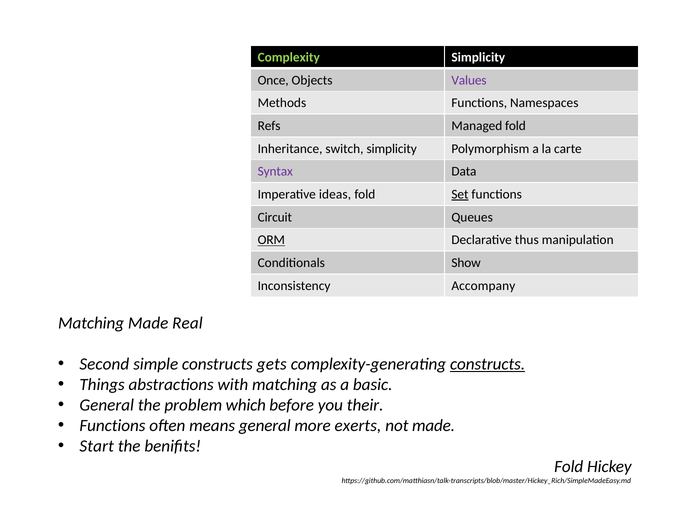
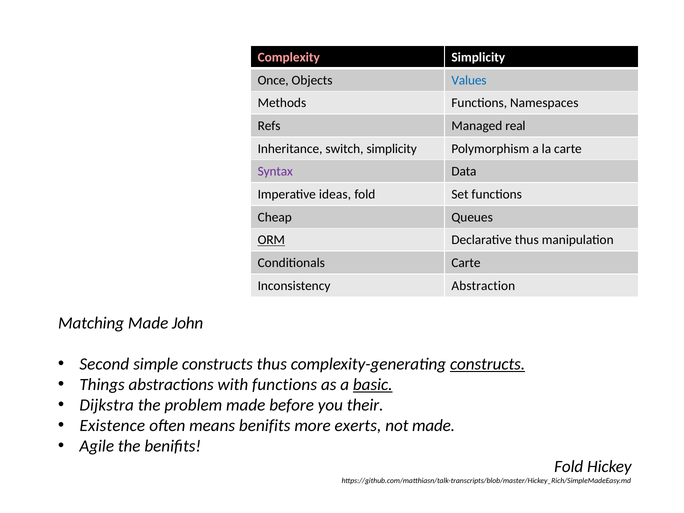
Complexity colour: light green -> pink (289, 57)
Values colour: purple -> blue (469, 80)
Managed fold: fold -> real (515, 126)
Set underline: present -> none (460, 194)
Circuit: Circuit -> Cheap (275, 217)
Conditionals Show: Show -> Carte (466, 263)
Accompany: Accompany -> Abstraction (483, 286)
Real: Real -> John (188, 323)
constructs gets: gets -> thus (272, 364)
with matching: matching -> functions (285, 385)
basic underline: none -> present (373, 385)
General: General -> Dijkstra (107, 405)
problem which: which -> made (246, 405)
Functions: Functions -> Existence (112, 426)
means general: general -> benifits (265, 426)
Start: Start -> Agile (97, 446)
